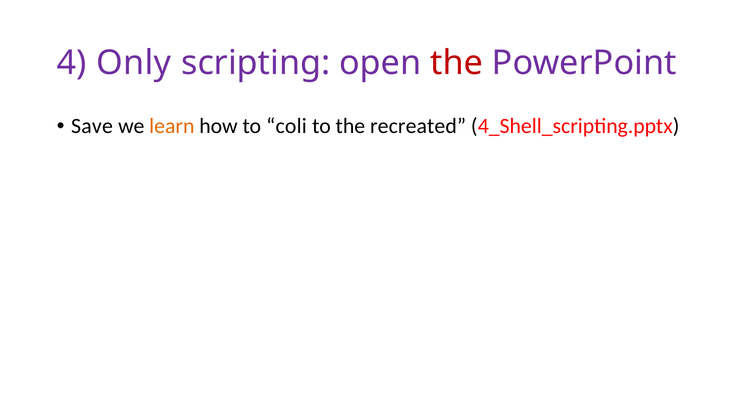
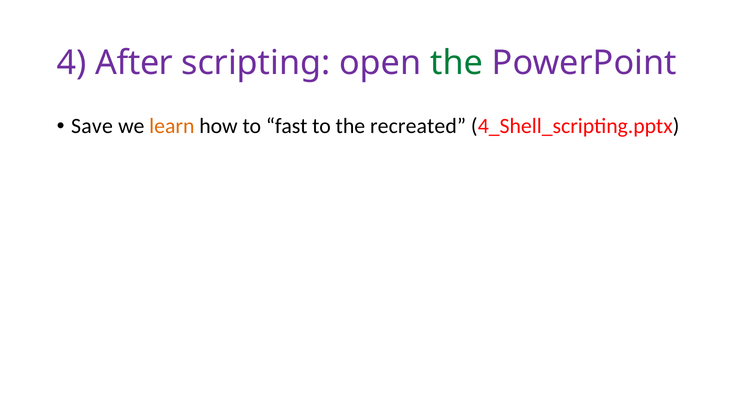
Only: Only -> After (134, 63)
the colour: red -> green (457, 63)
coli: coli -> fast (287, 126)
